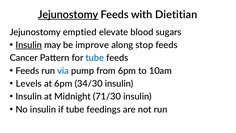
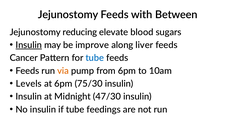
Jejunostomy underline: present -> none (68, 15)
Dietitian: Dietitian -> Between (176, 15)
emptied: emptied -> reducing (80, 32)
stop: stop -> liver (144, 45)
via colour: blue -> orange (63, 71)
34/30: 34/30 -> 75/30 (89, 84)
71/30: 71/30 -> 47/30 (107, 96)
